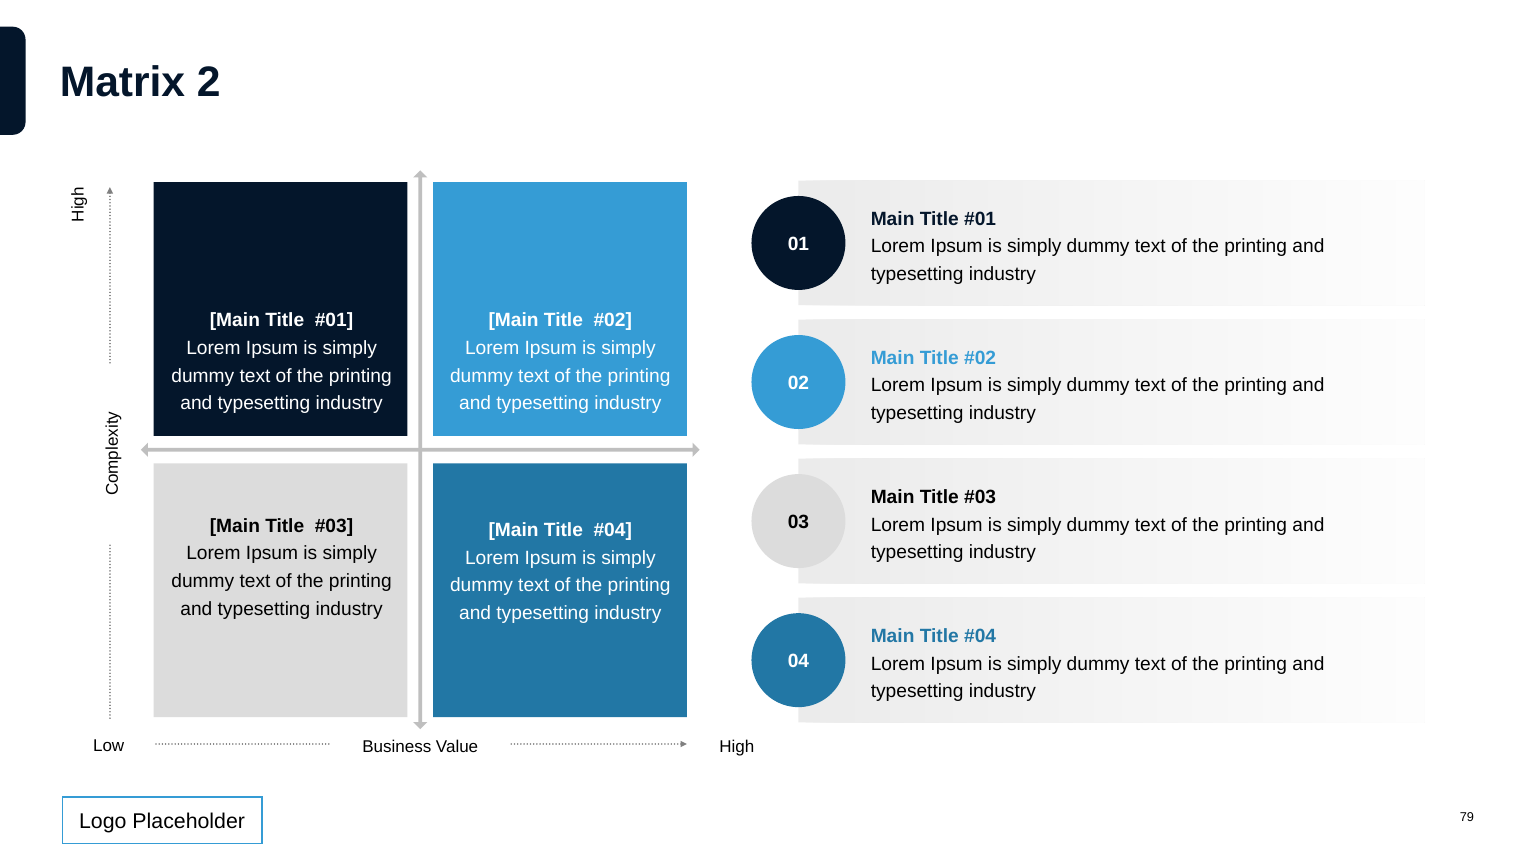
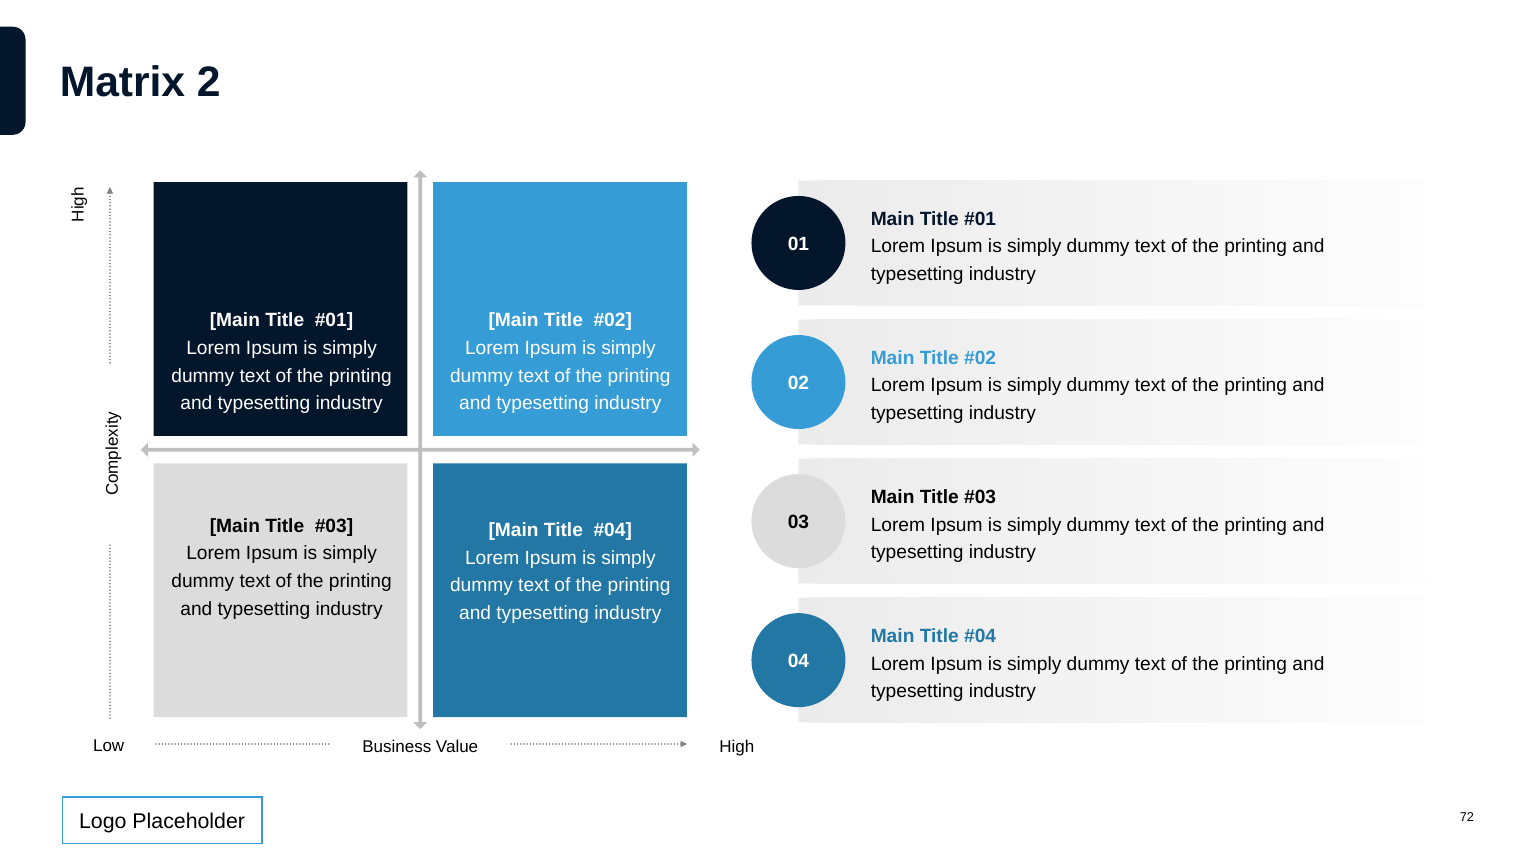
79: 79 -> 72 (1467, 817)
